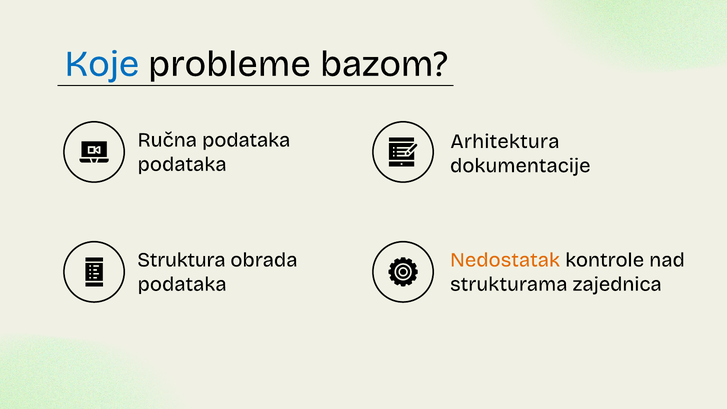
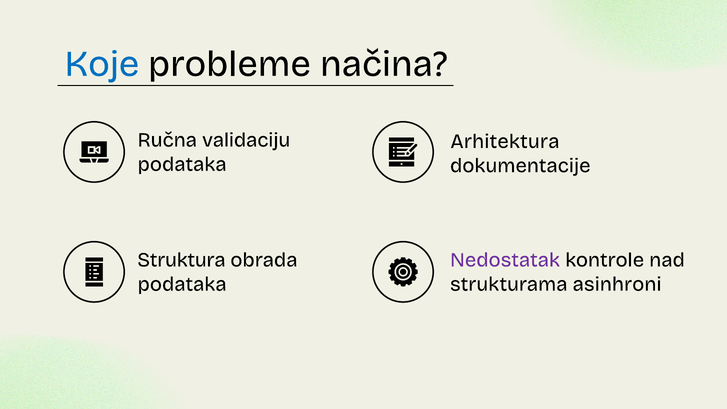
bazom: bazom -> načina (384, 64)
Ručna podataka: podataka -> validaciju (246, 140)
Nedostatak colour: orange -> purple (505, 260)
zajednica: zajednica -> asinhroni (617, 284)
